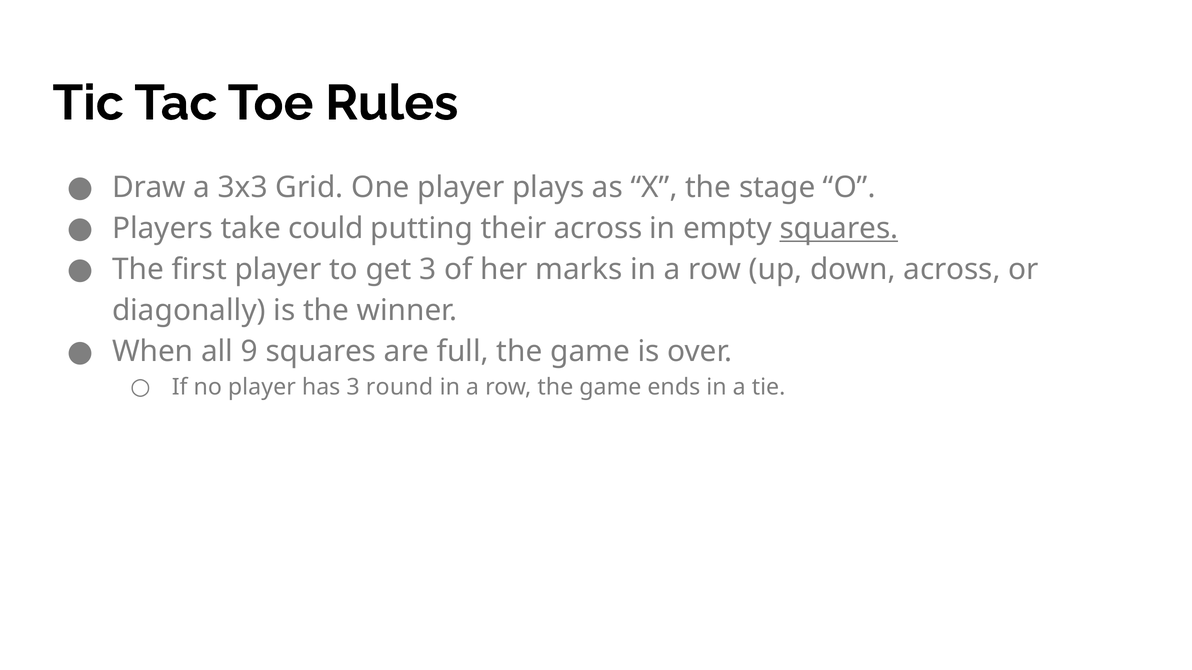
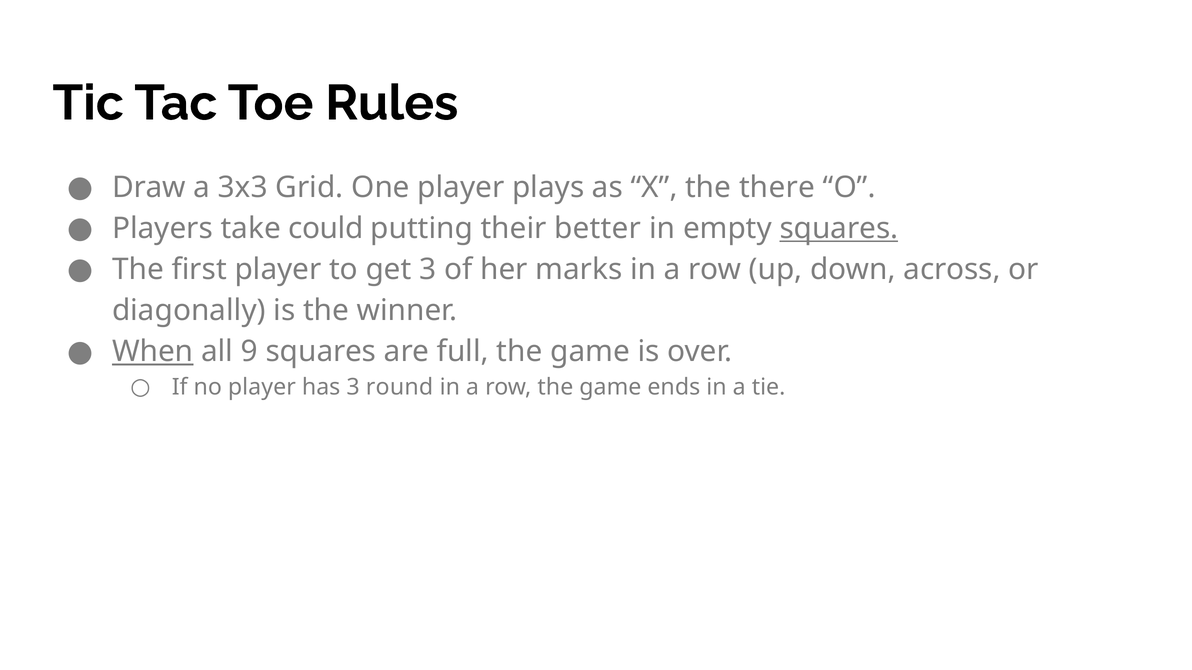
stage: stage -> there (777, 187)
their across: across -> better (598, 229)
When underline: none -> present (153, 352)
